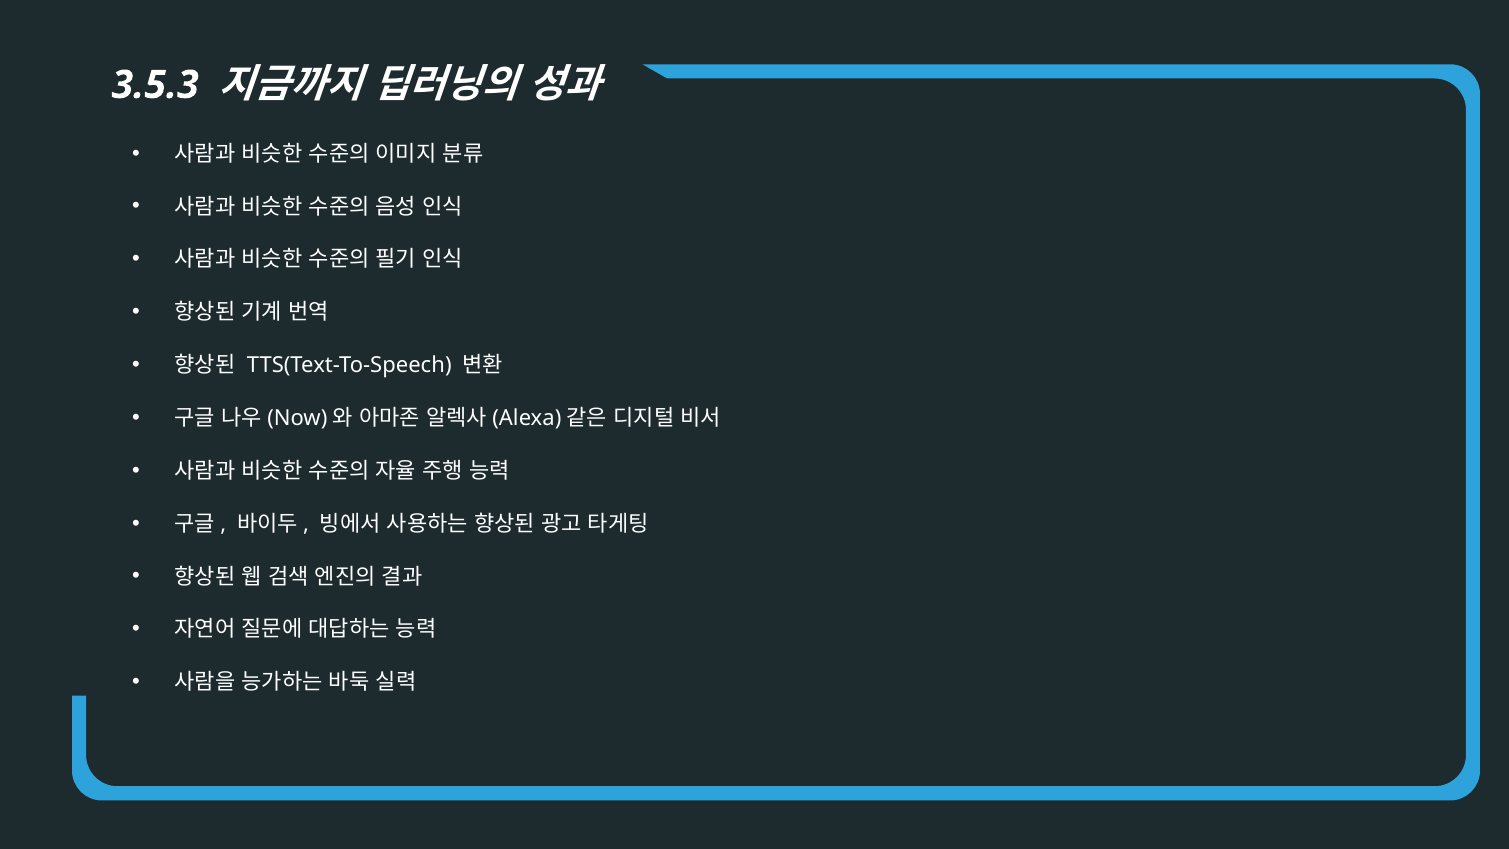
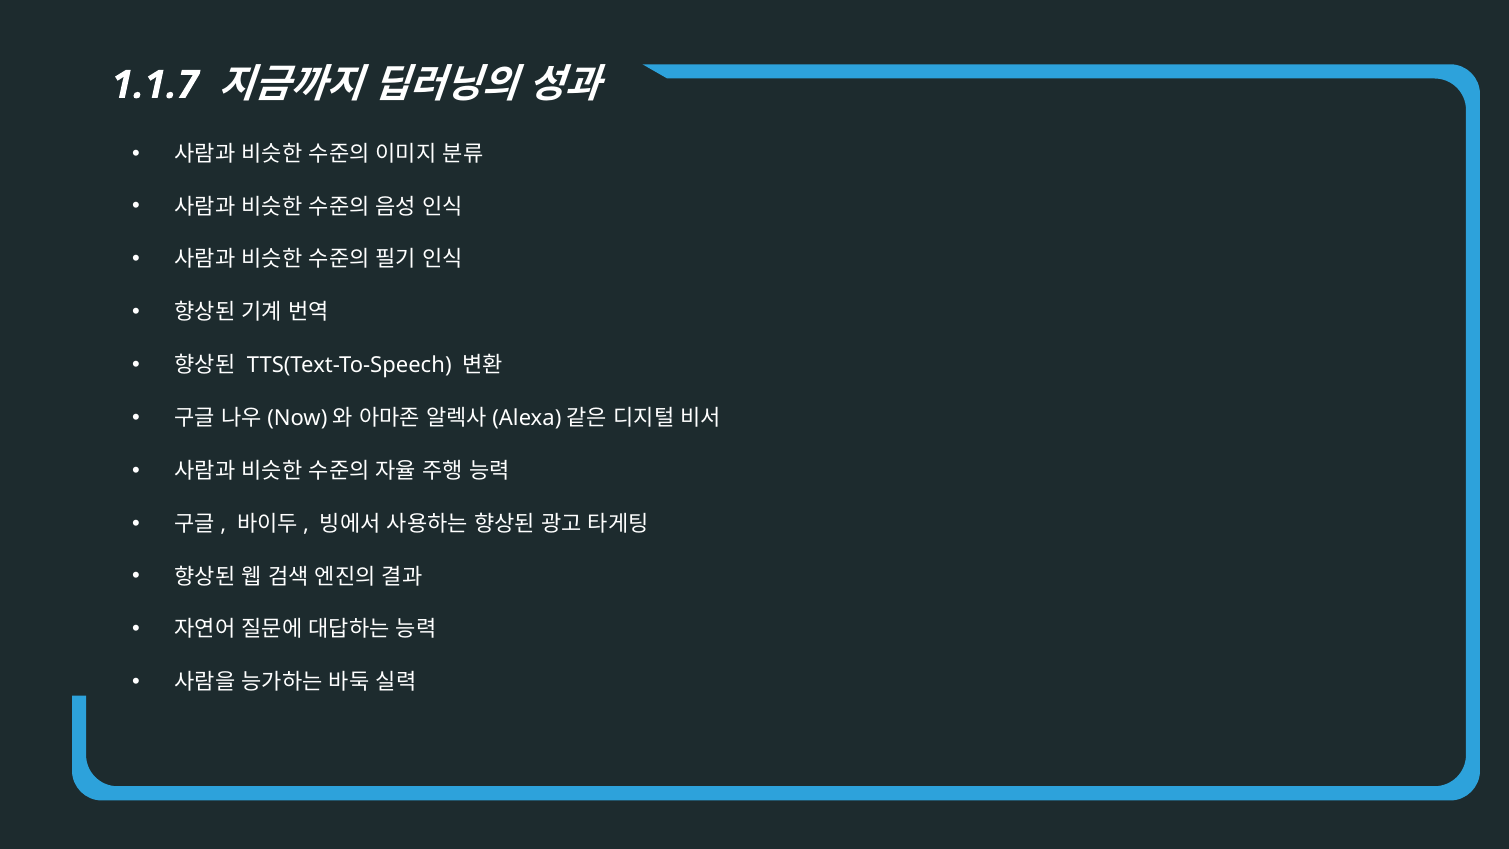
3.5.3: 3.5.3 -> 1.1.7 (155, 85)
